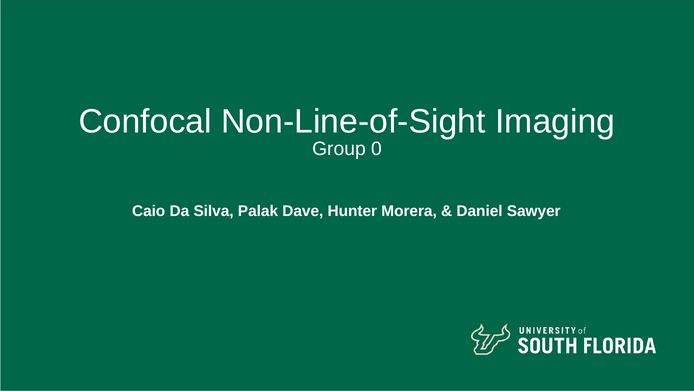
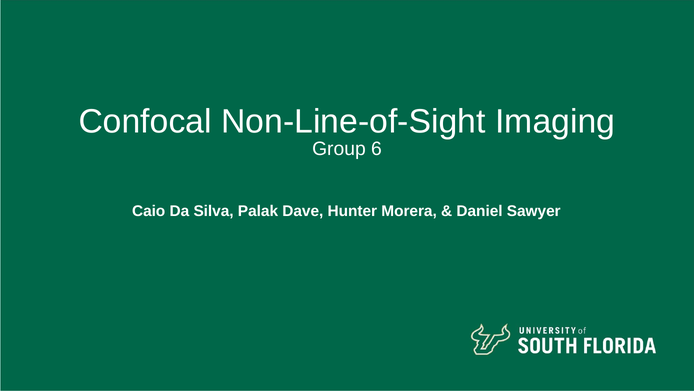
0: 0 -> 6 (376, 148)
